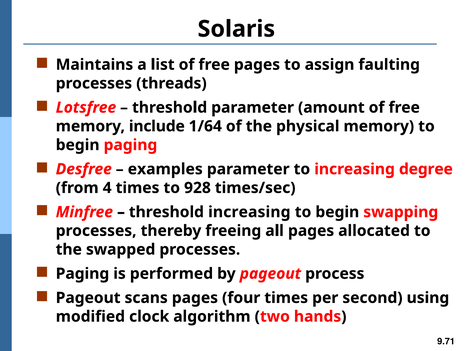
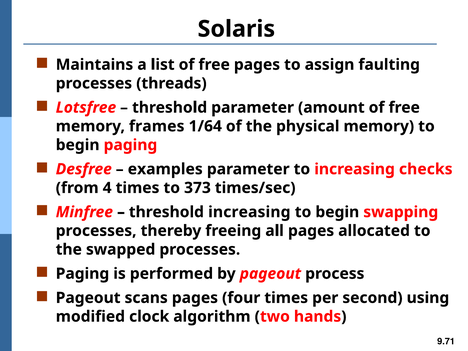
include: include -> frames (157, 126)
degree: degree -> checks (426, 169)
928: 928 -> 373 (197, 188)
